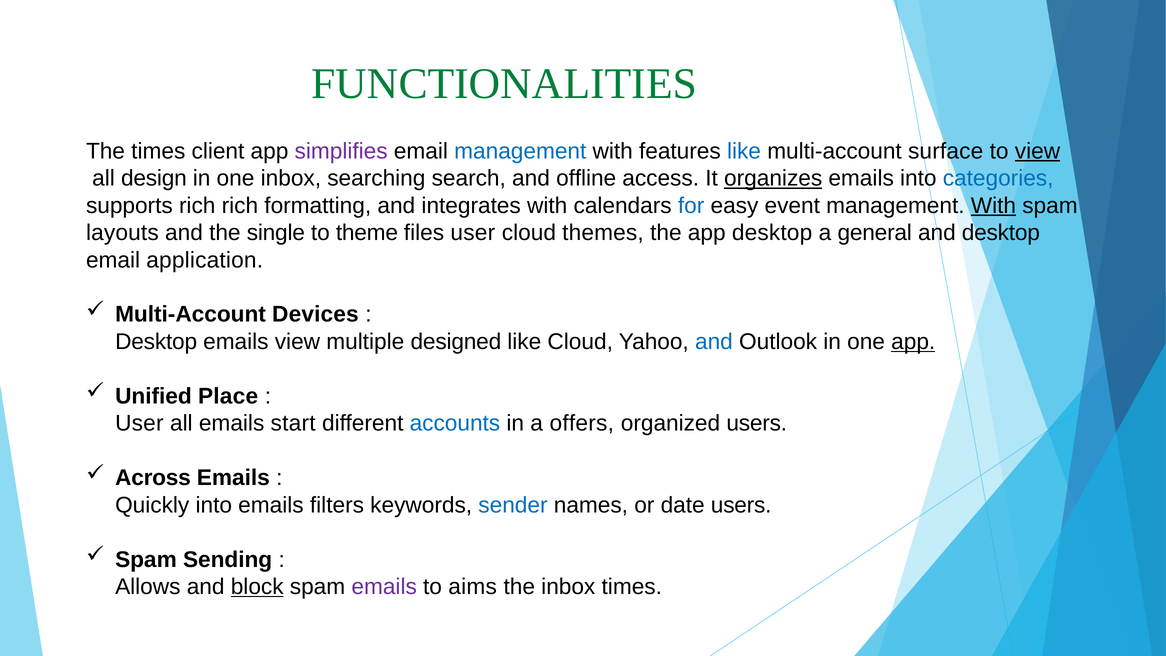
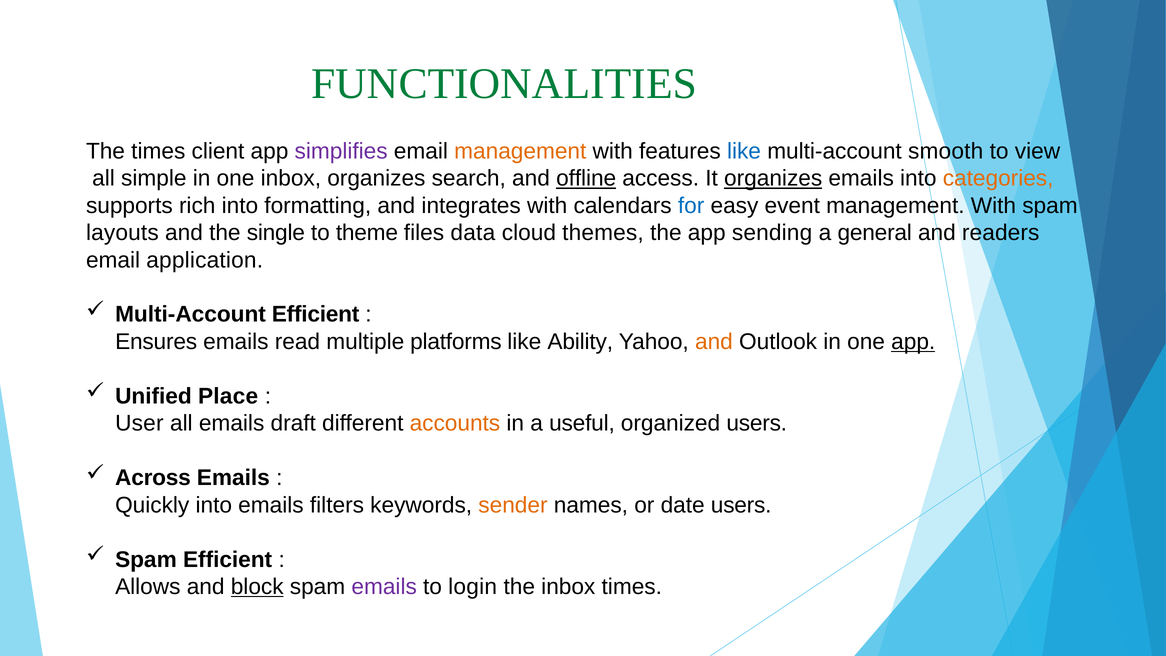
management colour: blue -> orange (520, 151)
surface: surface -> smooth (946, 151)
view underline: present -> none (1037, 151)
design: design -> simple (154, 178)
inbox searching: searching -> organizes (376, 178)
offline underline: none -> present (586, 178)
categories colour: blue -> orange (998, 178)
rich rich: rich -> into (240, 206)
With underline: present -> none (993, 206)
files user: user -> data (473, 233)
app desktop: desktop -> sending (772, 233)
and desktop: desktop -> readers (1001, 233)
Multi-Account Devices: Devices -> Efficient (316, 314)
Desktop: Desktop -> Ensures (156, 342)
emails view: view -> read (297, 342)
designed: designed -> platforms (456, 342)
like Cloud: Cloud -> Ability (580, 342)
and colour: blue -> orange (714, 342)
start: start -> draft (293, 423)
accounts colour: blue -> orange (455, 423)
offers: offers -> useful (582, 423)
sender colour: blue -> orange (513, 505)
Spam Sending: Sending -> Efficient (228, 559)
aims: aims -> login (473, 587)
